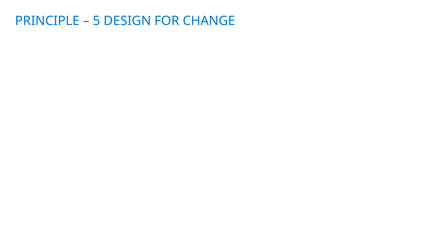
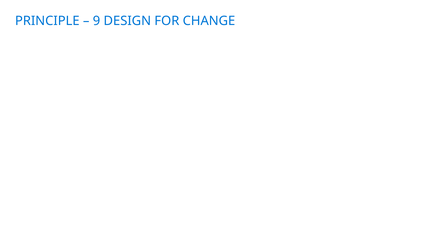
5: 5 -> 9 (97, 21)
